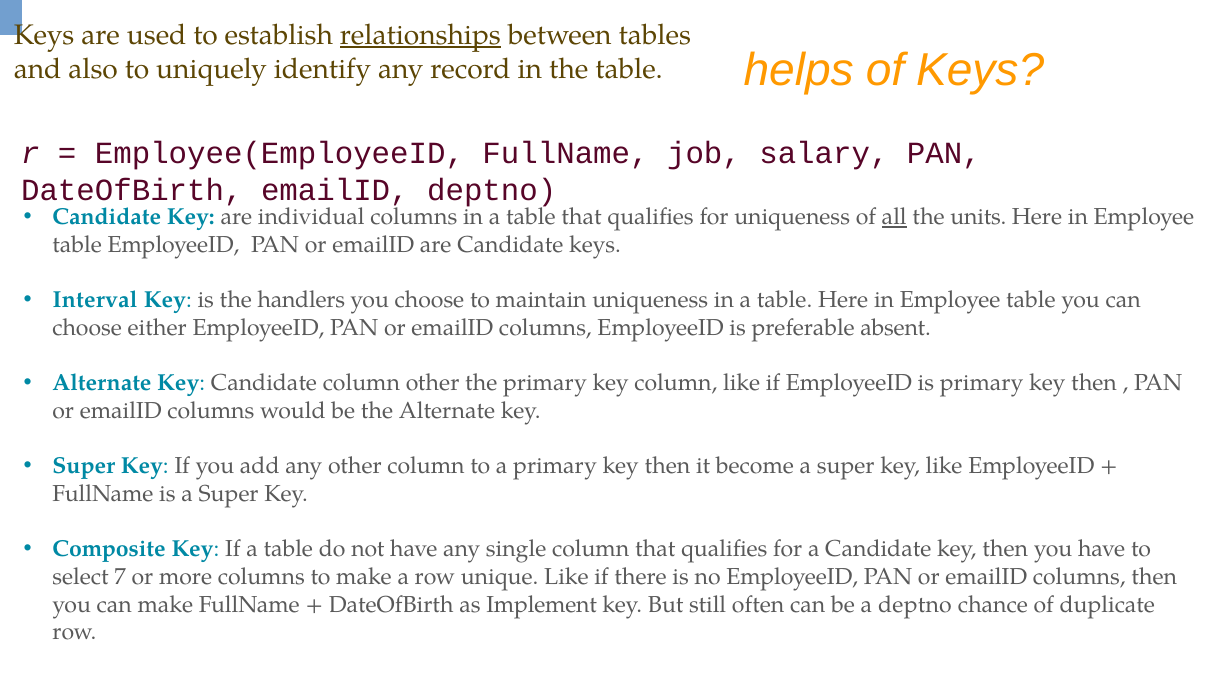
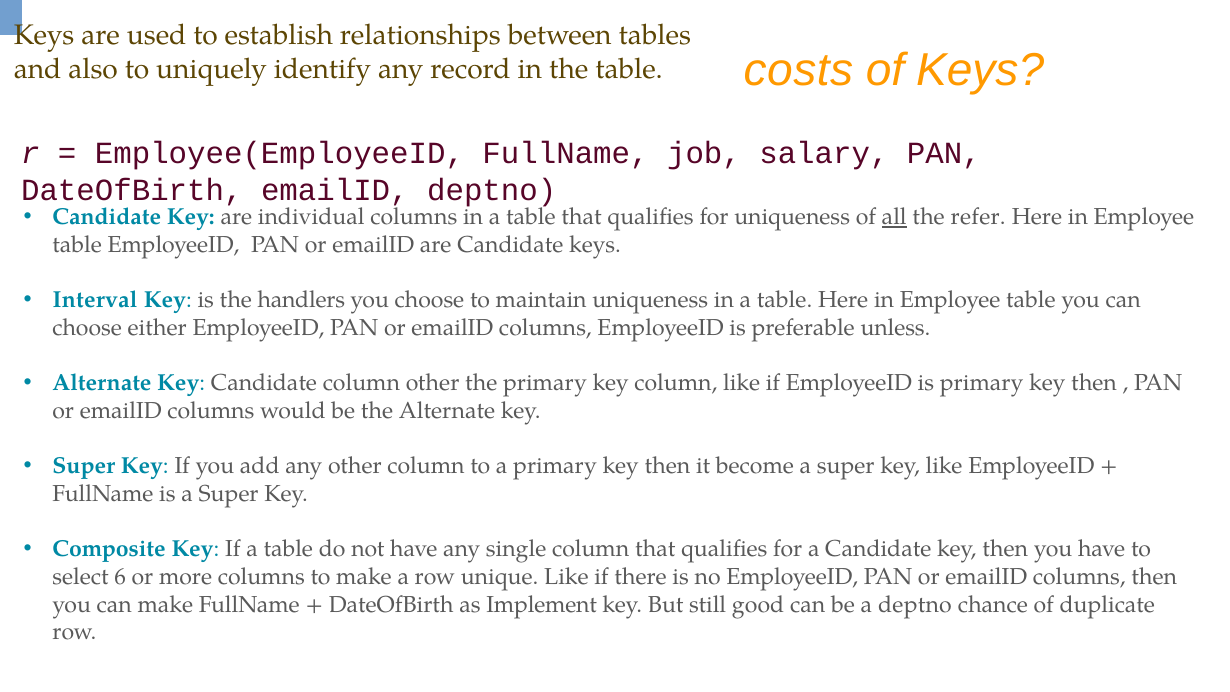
relationships underline: present -> none (420, 35)
helps: helps -> costs (798, 70)
units: units -> refer (978, 217)
absent: absent -> unless (895, 328)
7: 7 -> 6 (120, 577)
often: often -> good (758, 605)
